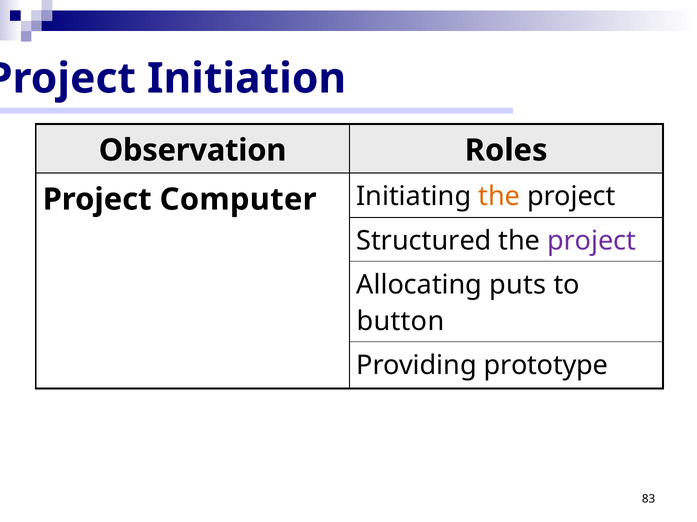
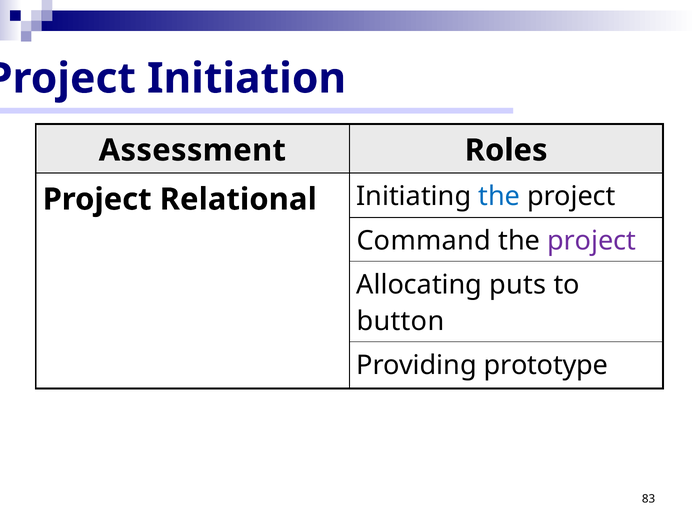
Observation: Observation -> Assessment (192, 151)
Computer: Computer -> Relational (238, 200)
the colour: orange -> blue (499, 197)
Structured: Structured -> Command (424, 241)
